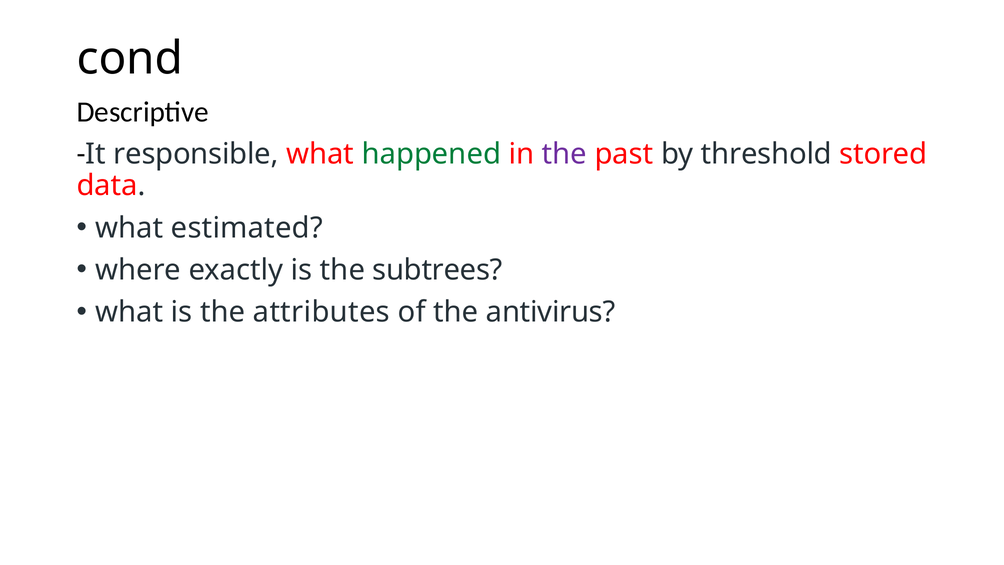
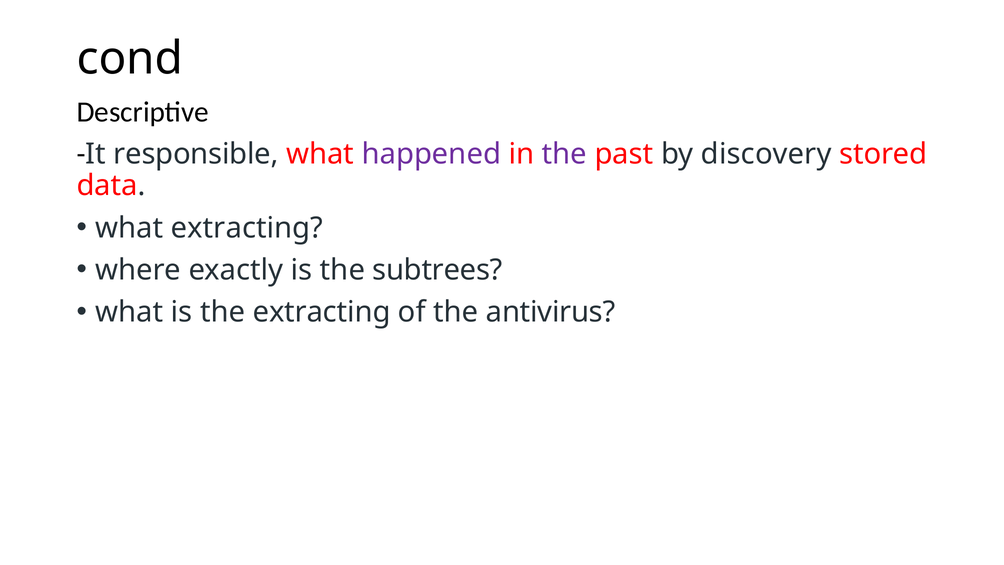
happened colour: green -> purple (431, 154)
threshold: threshold -> discovery (766, 154)
what estimated: estimated -> extracting (247, 228)
the attributes: attributes -> extracting (322, 312)
